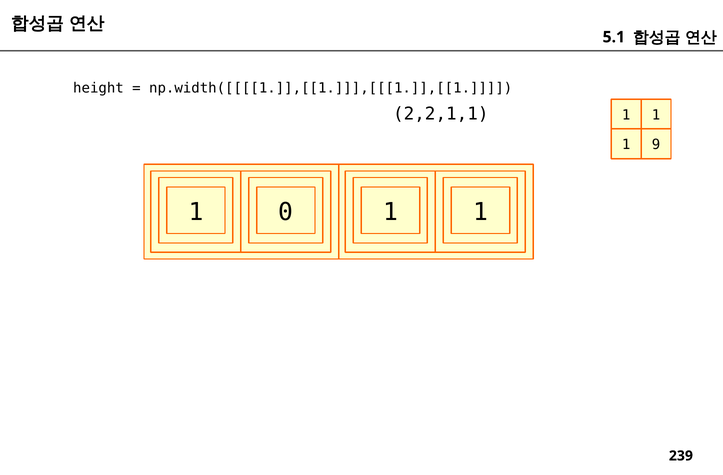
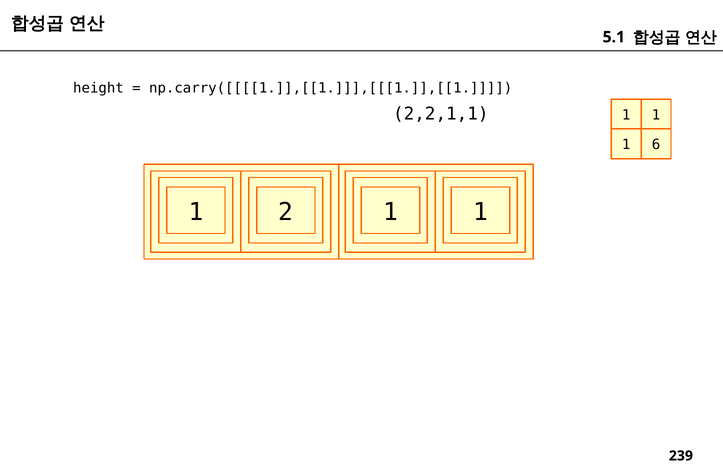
np.width([[[[1.]],[[1.]]],[[[1.]],[[1: np.width([[[[1.]],[[1.]]],[[[1.]],[[1 -> np.carry([[[[1.]],[[1.]]],[[[1.]],[[1 (331, 88)
9: 9 -> 6 (656, 145)
0: 0 -> 2 (286, 212)
